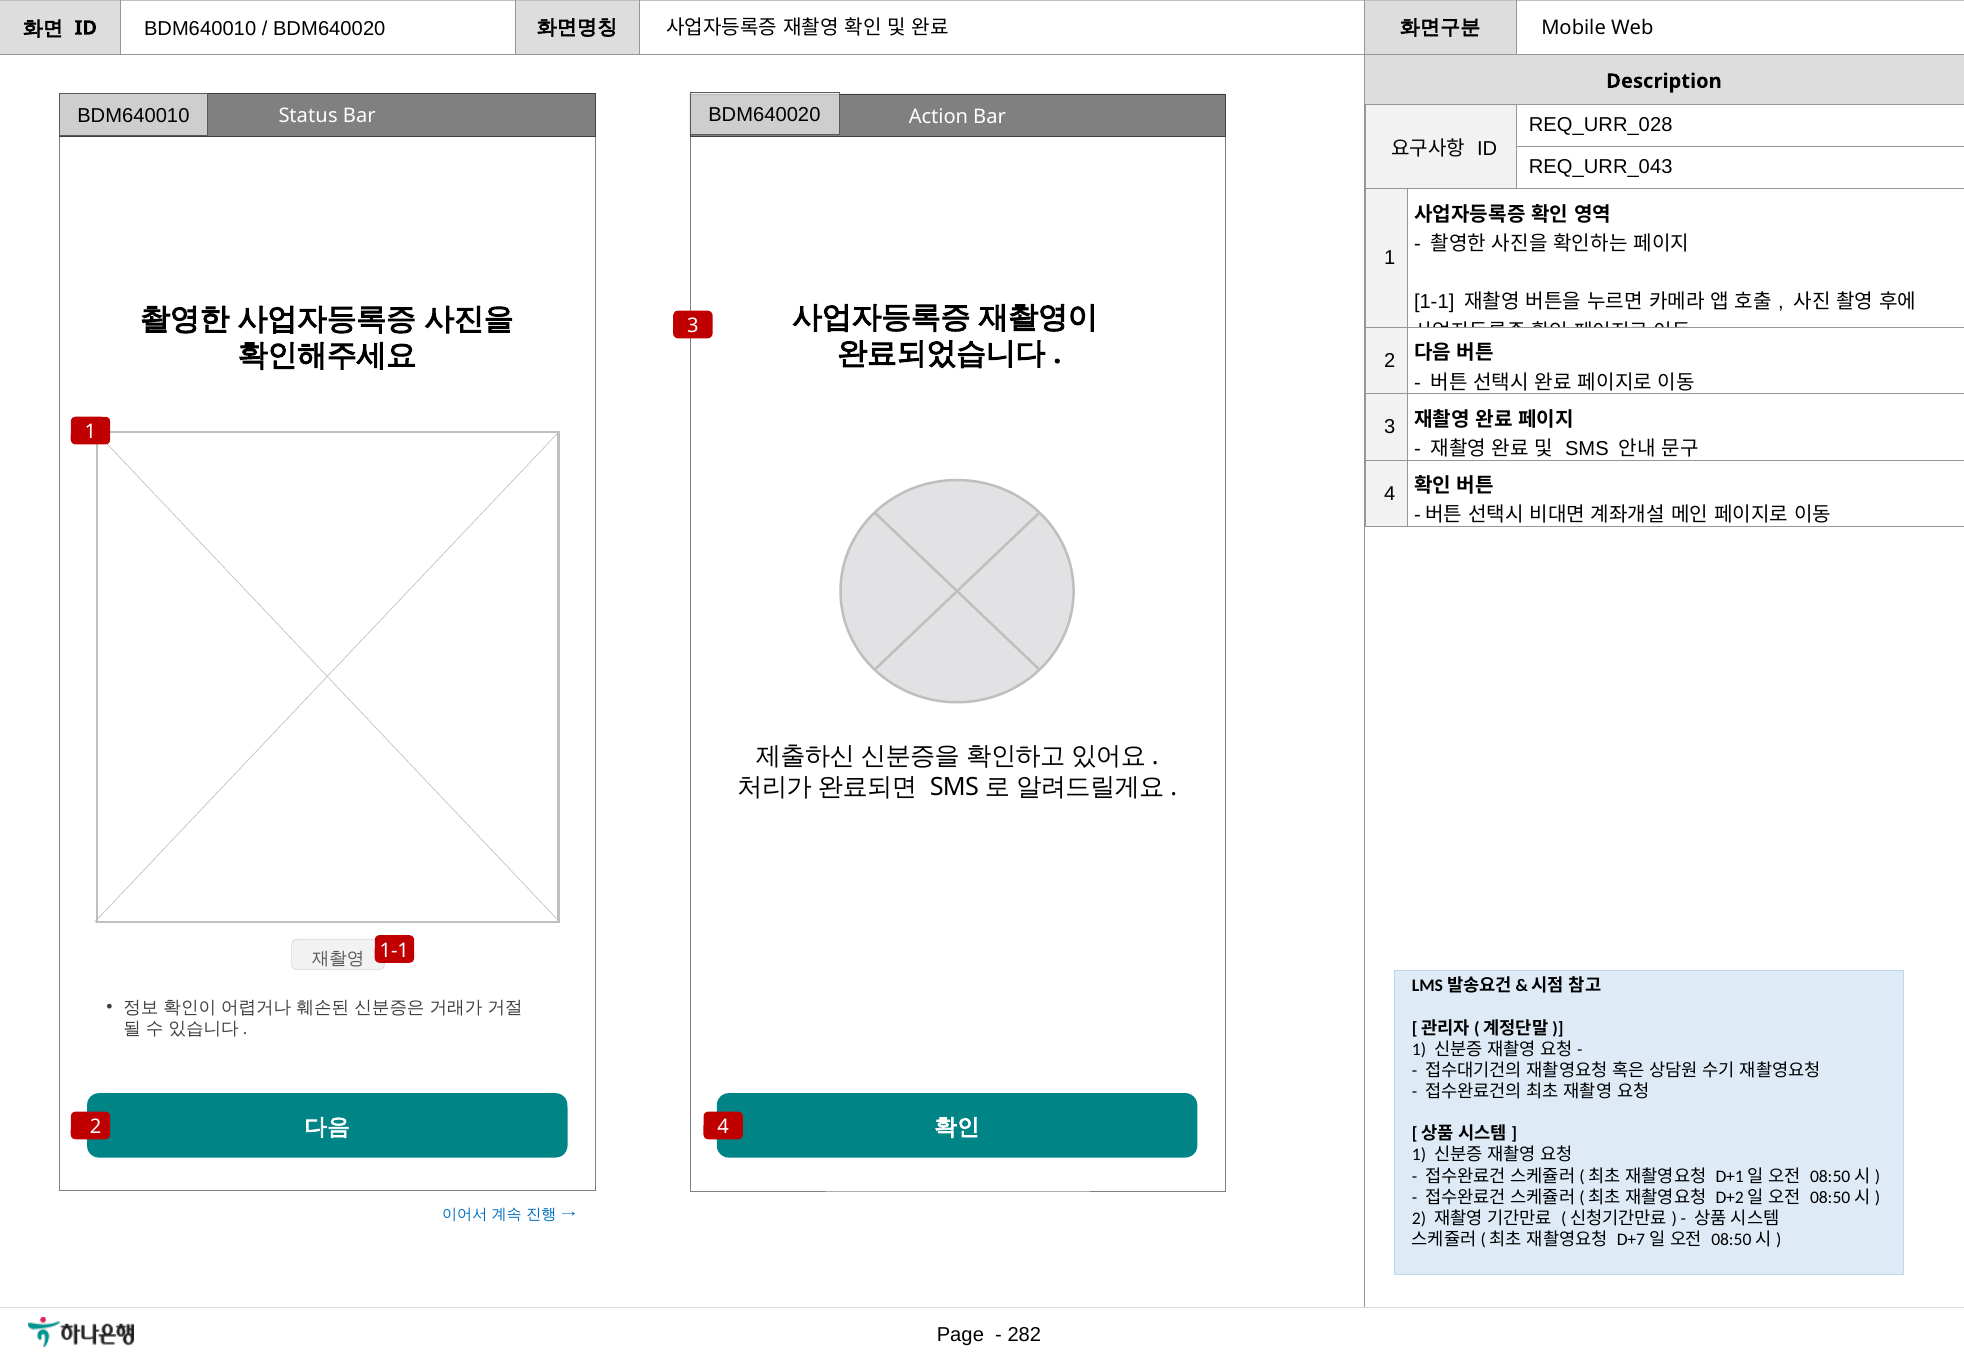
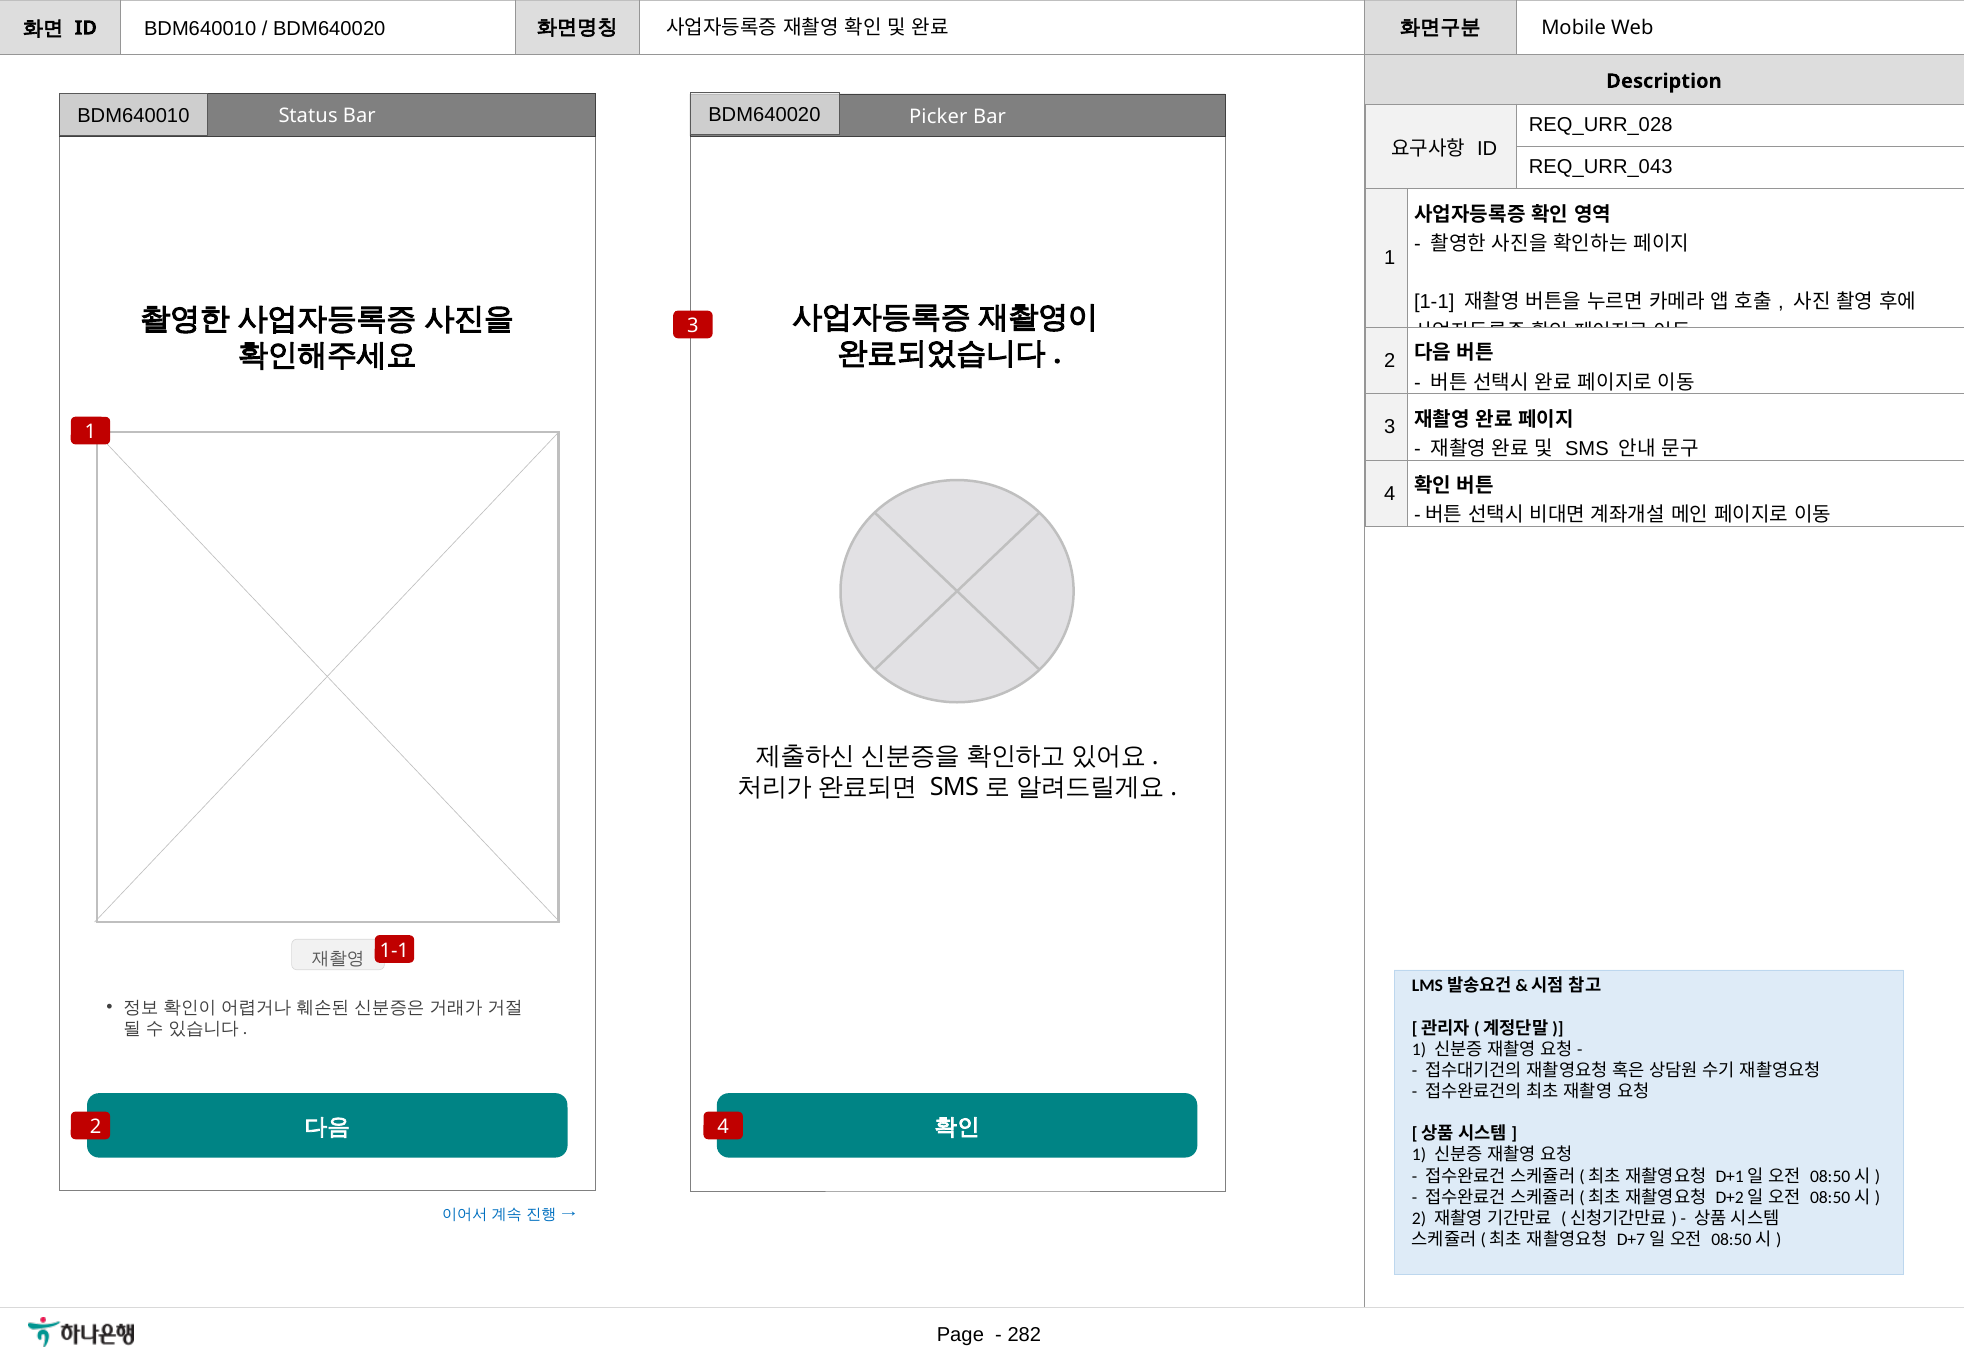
Action: Action -> Picker (938, 116)
